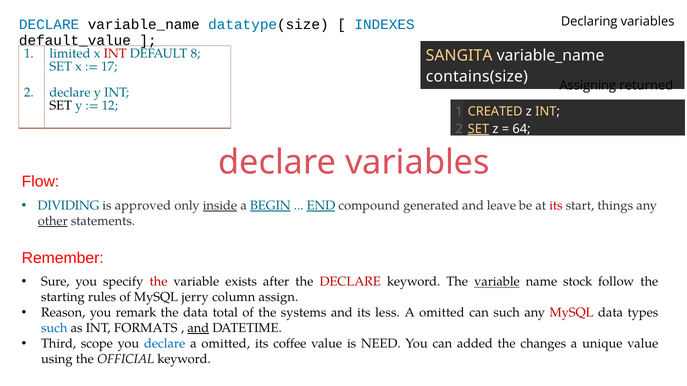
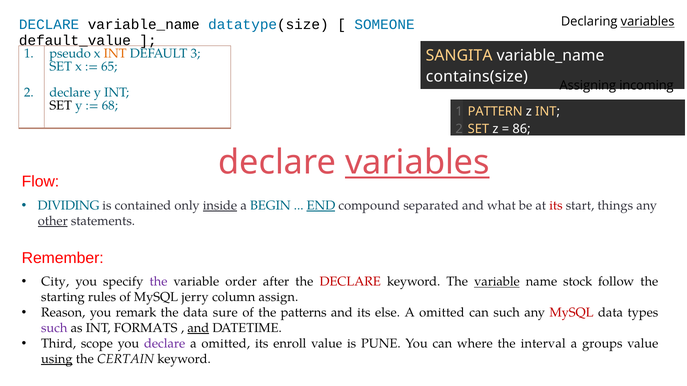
variables underline: none -> present (648, 22)
INDEXES: INDEXES -> SOMEONE (385, 24)
limited: limited -> pseudo (70, 54)
INT colour: red -> orange (115, 54)
8: 8 -> 3 (195, 54)
17: 17 -> 65 (109, 67)
returned: returned -> incoming (646, 86)
12: 12 -> 68 (110, 105)
CREATED: CREATED -> PATTERN (495, 112)
SET underline: present -> none (478, 129)
64: 64 -> 86 (522, 129)
variables underline: none -> present (417, 163)
approved: approved -> contained (143, 206)
BEGIN underline: present -> none (270, 206)
generated: generated -> separated (431, 206)
leave: leave -> what (501, 206)
Sure: Sure -> City (55, 282)
the colour: red -> purple (158, 282)
exists: exists -> order (241, 282)
total: total -> sure (225, 313)
systems: systems -> patterns (304, 313)
less: less -> else (388, 313)
such colour: blue -> purple (54, 328)
declare colour: blue -> purple (165, 344)
coffee: coffee -> enroll (290, 344)
NEED: NEED -> PUNE (381, 344)
added: added -> where (475, 344)
changes: changes -> interval (543, 344)
unique: unique -> groups (602, 344)
using underline: none -> present (57, 359)
OFFICIAL: OFFICIAL -> CERTAIN (126, 359)
